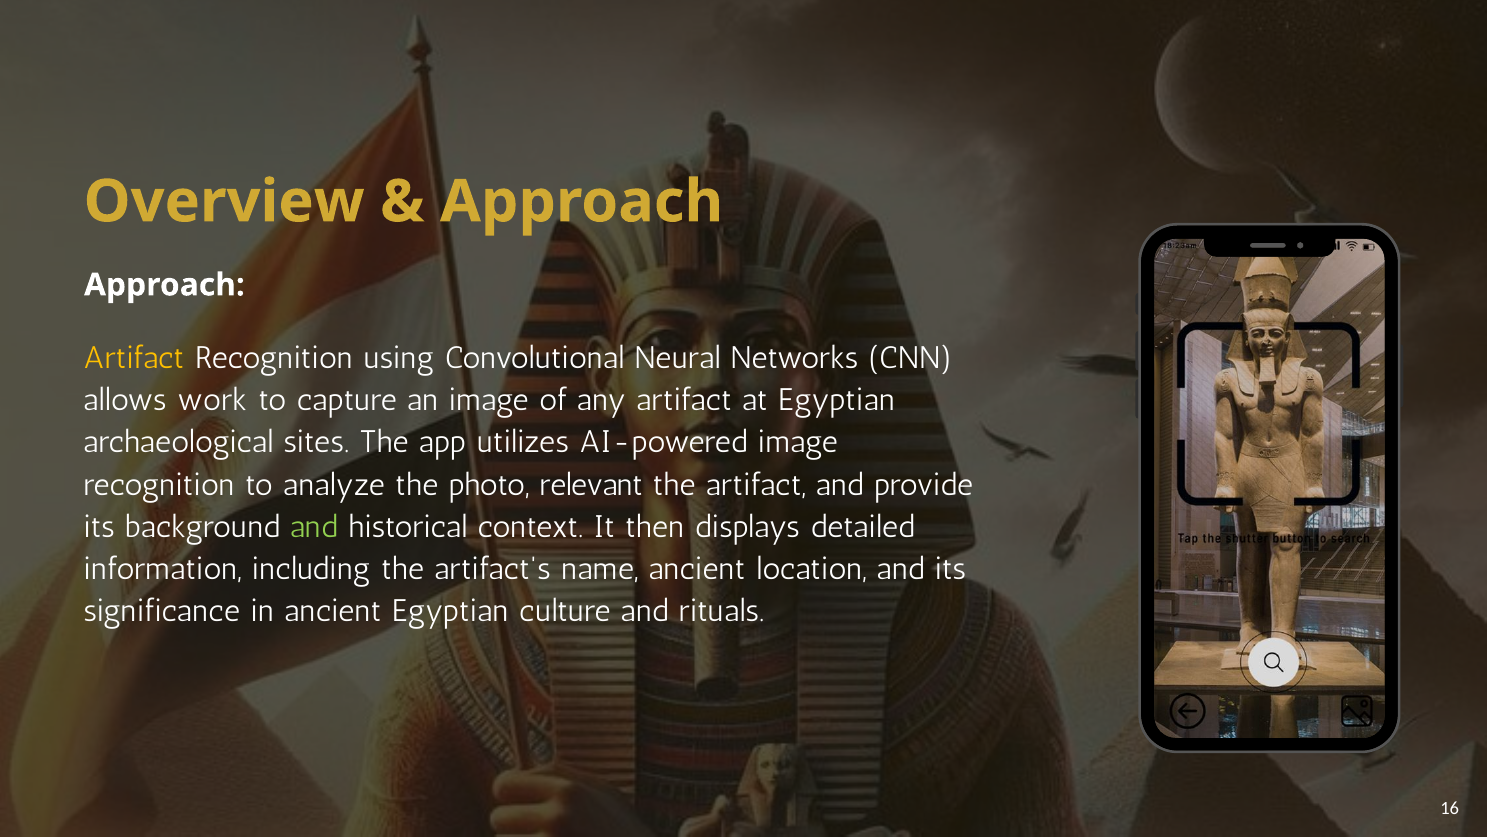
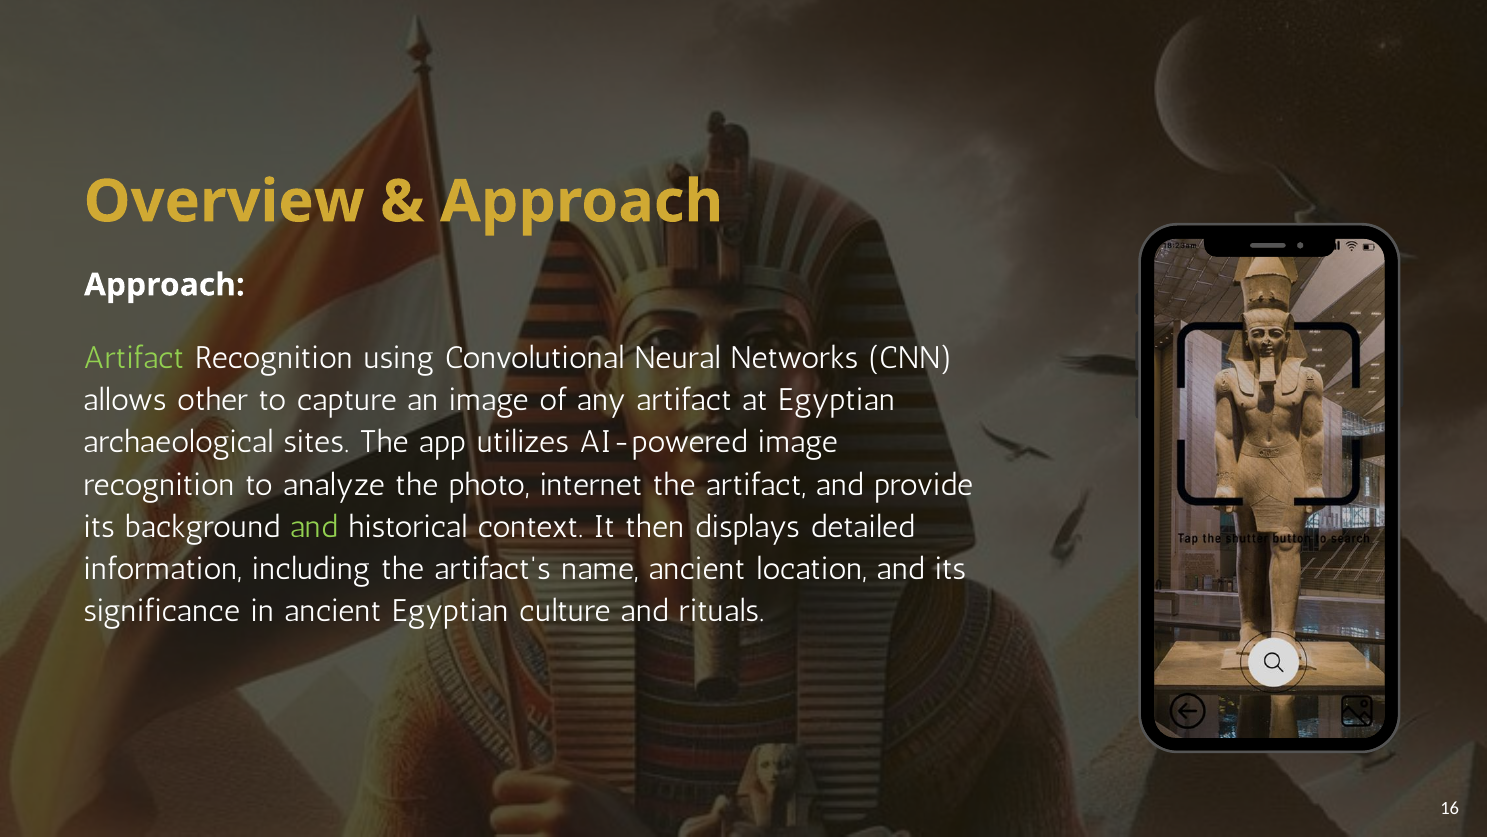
Artifact colour: yellow -> light green (134, 358)
work: work -> other (213, 400)
relevant: relevant -> internet (591, 484)
